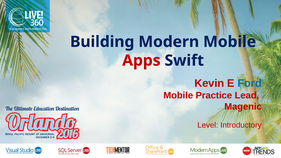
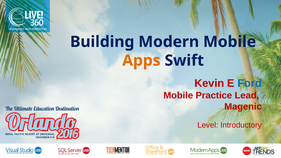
Apps colour: red -> orange (141, 61)
